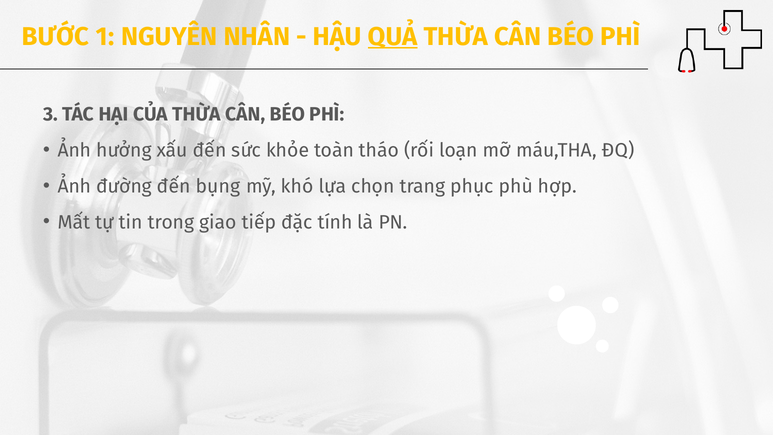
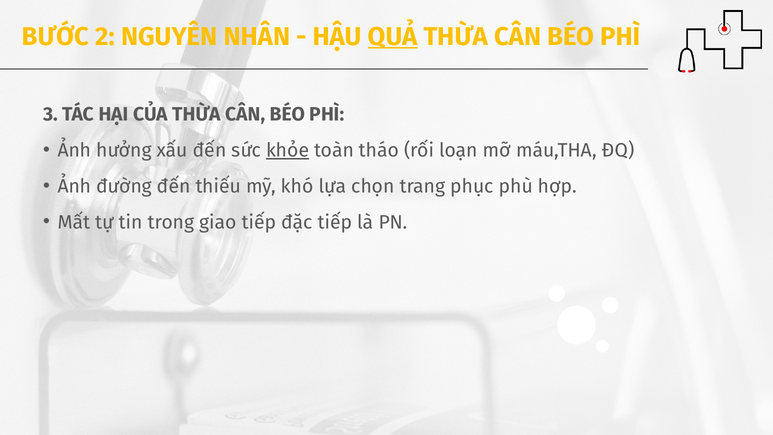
1: 1 -> 2 (105, 37)
khỏe underline: none -> present (288, 150)
bụng: bụng -> thiếu (218, 186)
đặc tính: tính -> tiếp (335, 222)
